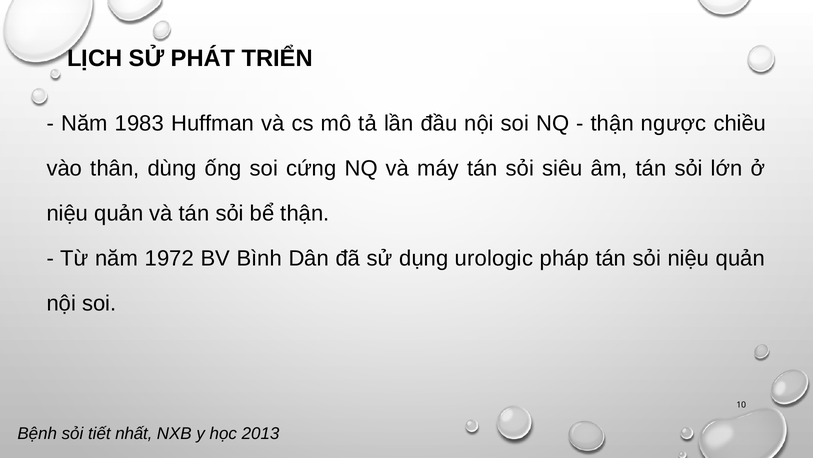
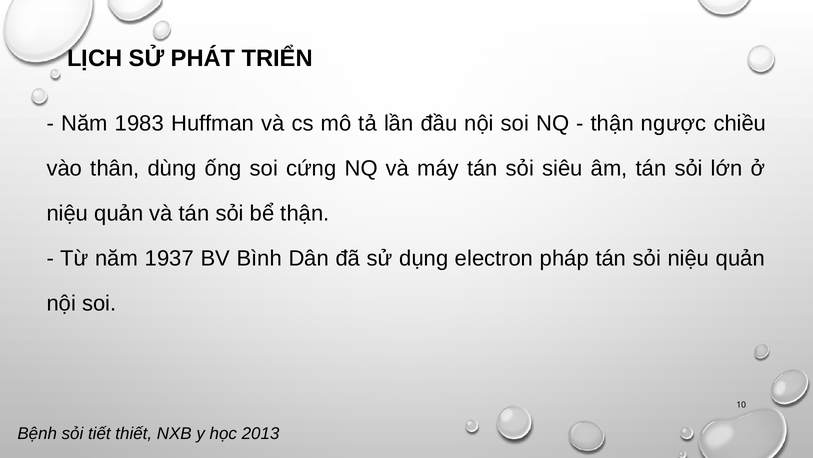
1972: 1972 -> 1937 (169, 258)
urologic: urologic -> electron (494, 258)
nhất: nhất -> thiết (134, 433)
